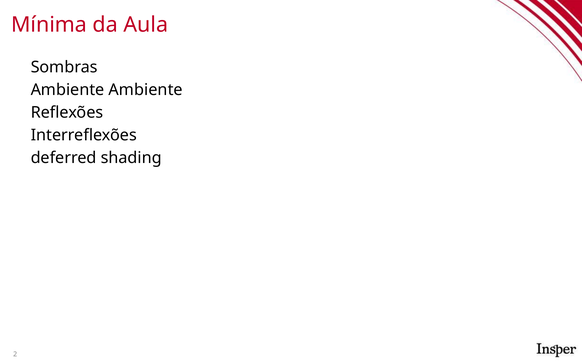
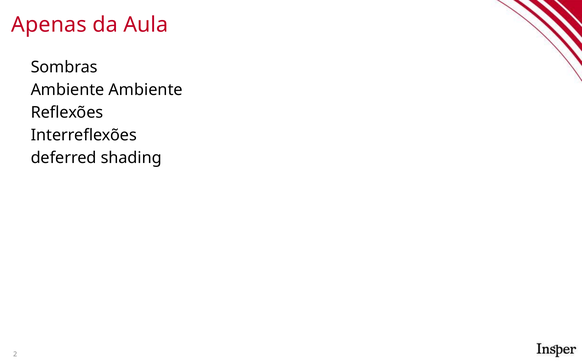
Mínima: Mínima -> Apenas (49, 25)
